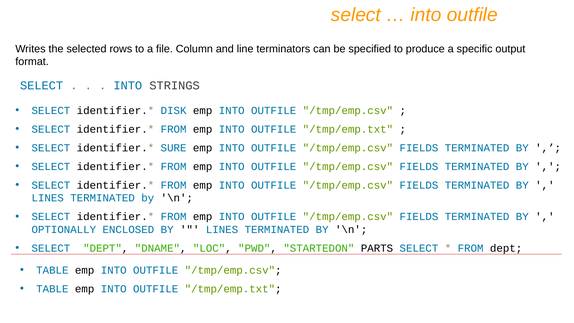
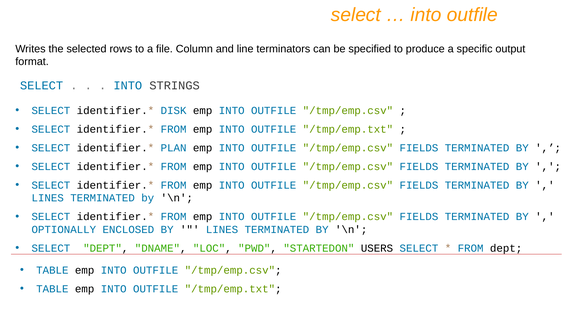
SURE: SURE -> PLAN (174, 148)
PARTS: PARTS -> USERS (377, 248)
